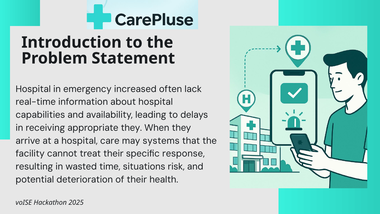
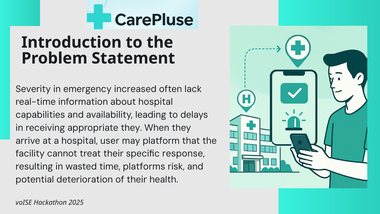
Hospital: Hospital -> Severity (33, 89)
care: care -> user (110, 141)
systems: systems -> platform (161, 141)
situations: situations -> platforms (144, 166)
